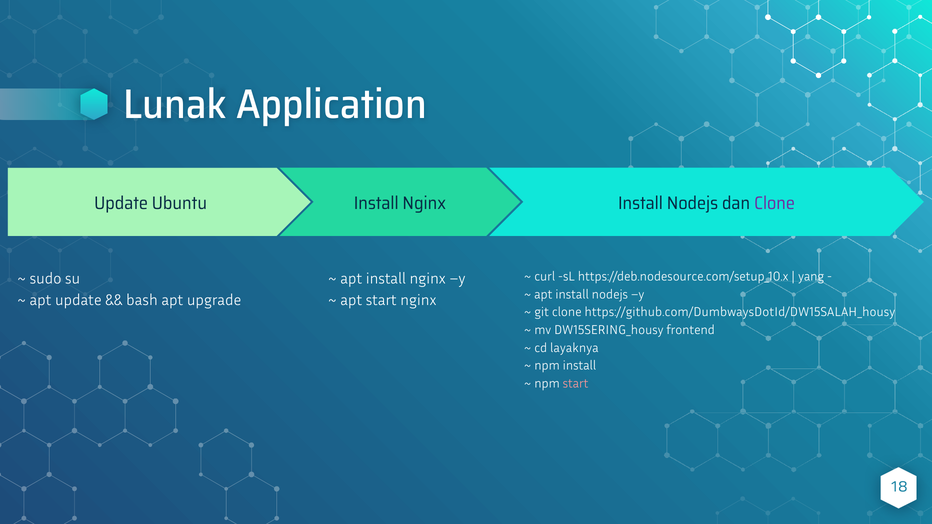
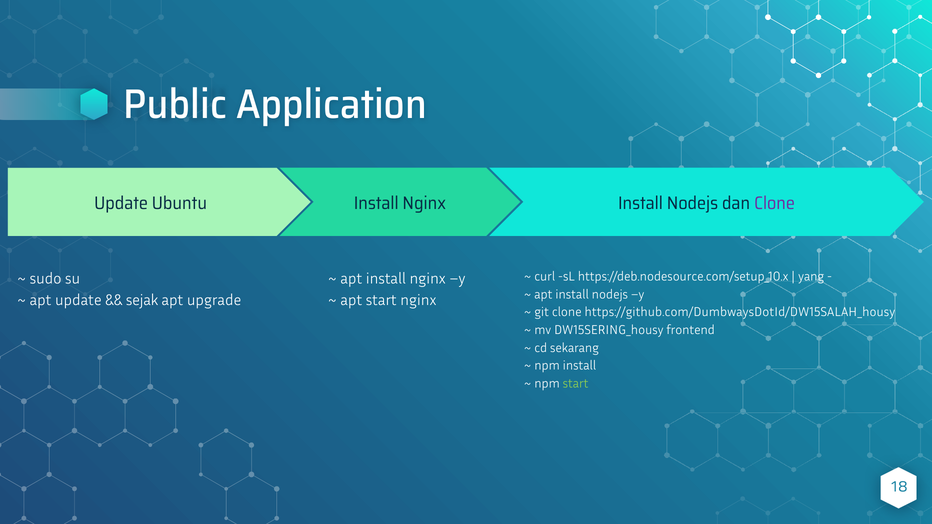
Lunak: Lunak -> Public (175, 105)
bash: bash -> sejak (142, 300)
layaknya: layaknya -> sekarang (574, 348)
start colour: pink -> light green (576, 384)
